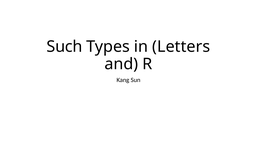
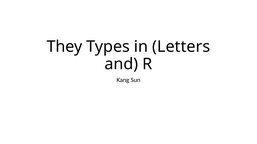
Such: Such -> They (64, 47)
